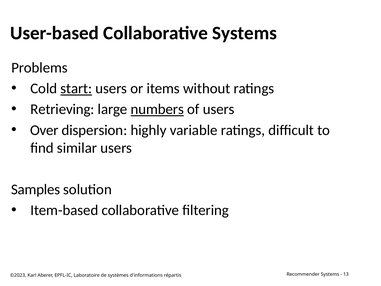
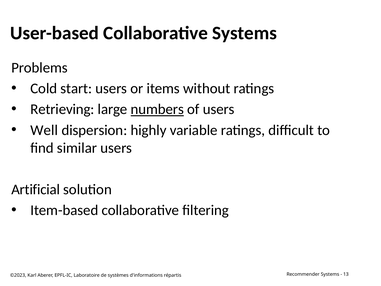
start underline: present -> none (76, 88)
Over: Over -> Well (44, 130)
Samples: Samples -> Artificial (36, 189)
